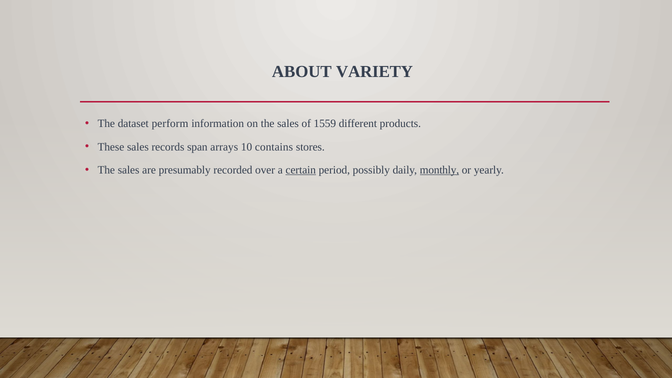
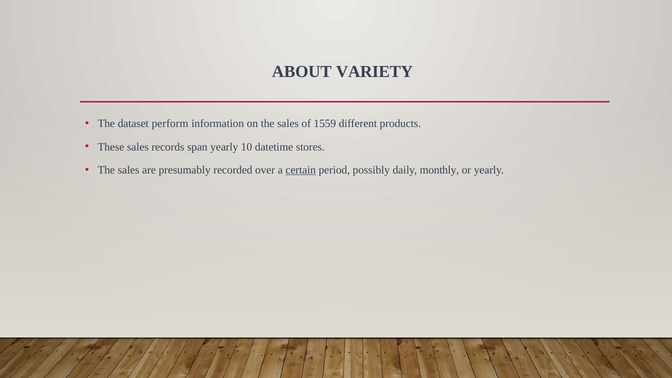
span arrays: arrays -> yearly (224, 147)
contains: contains -> datetime (274, 147)
monthly underline: present -> none (439, 170)
